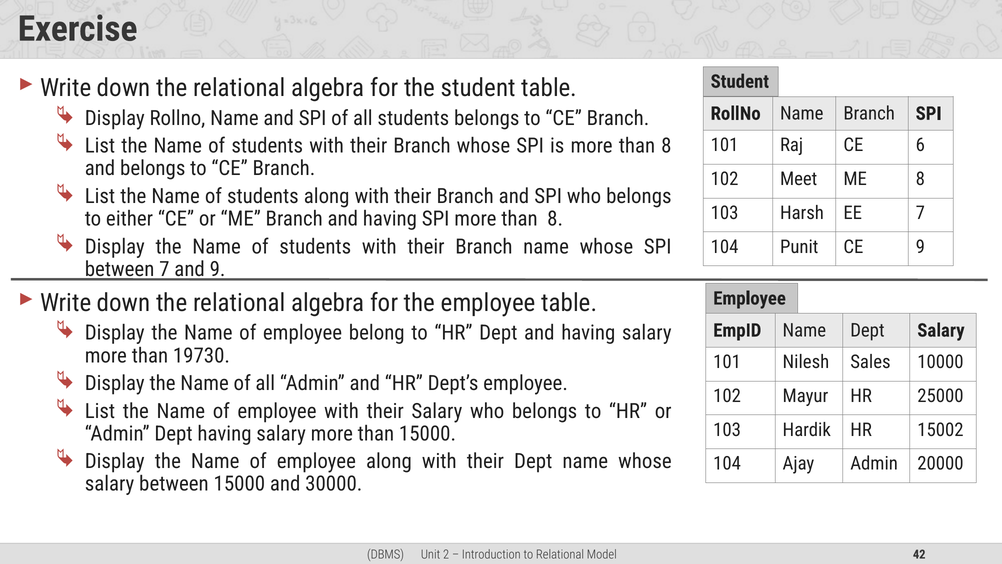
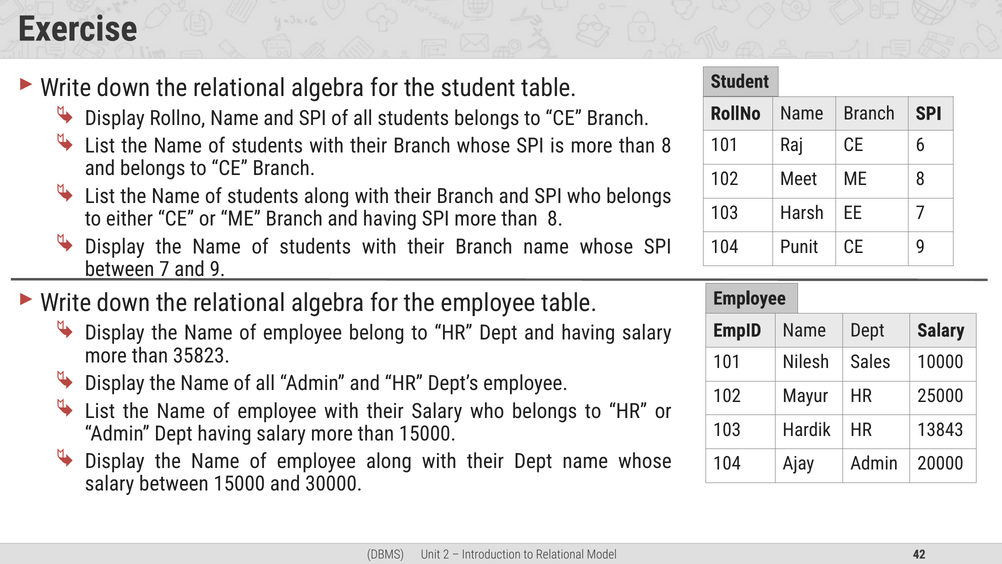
19730: 19730 -> 35823 (201, 355)
15002: 15002 -> 13843 (940, 430)
